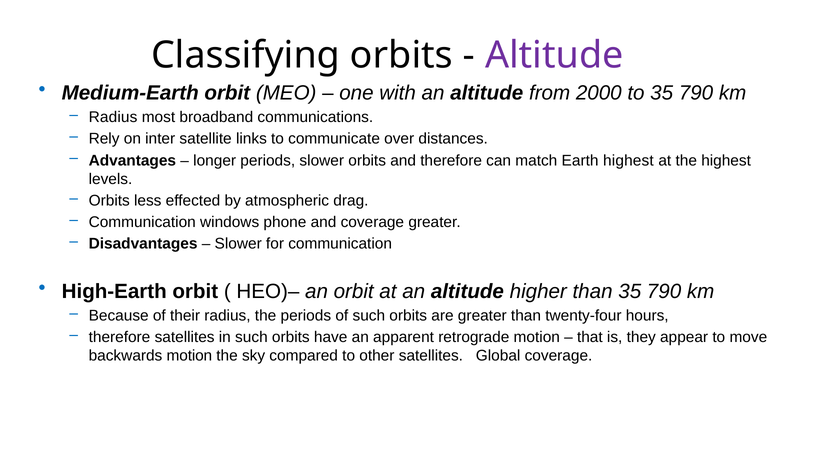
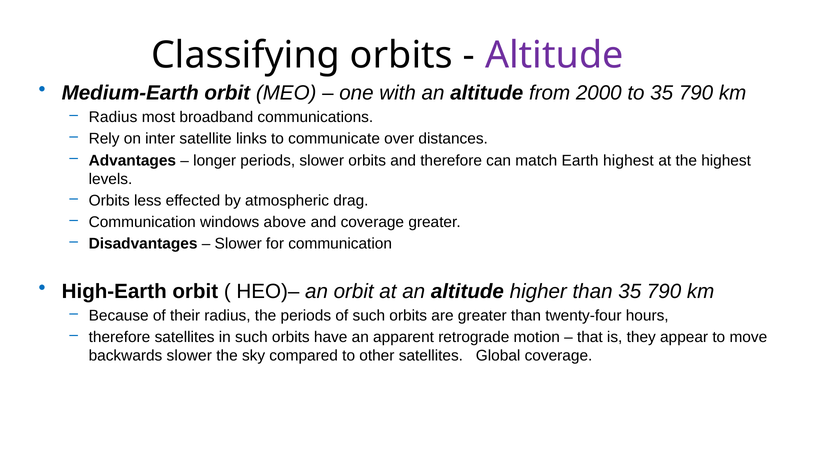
phone: phone -> above (285, 222)
backwards motion: motion -> slower (189, 356)
